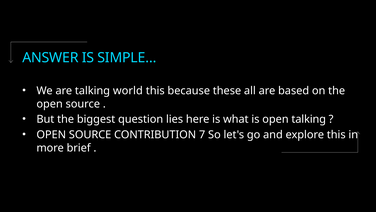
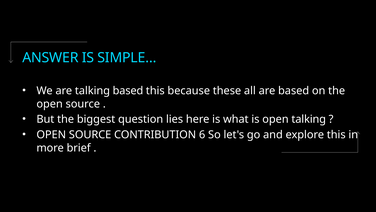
talking world: world -> based (128, 91)
7: 7 -> 6 (202, 134)
